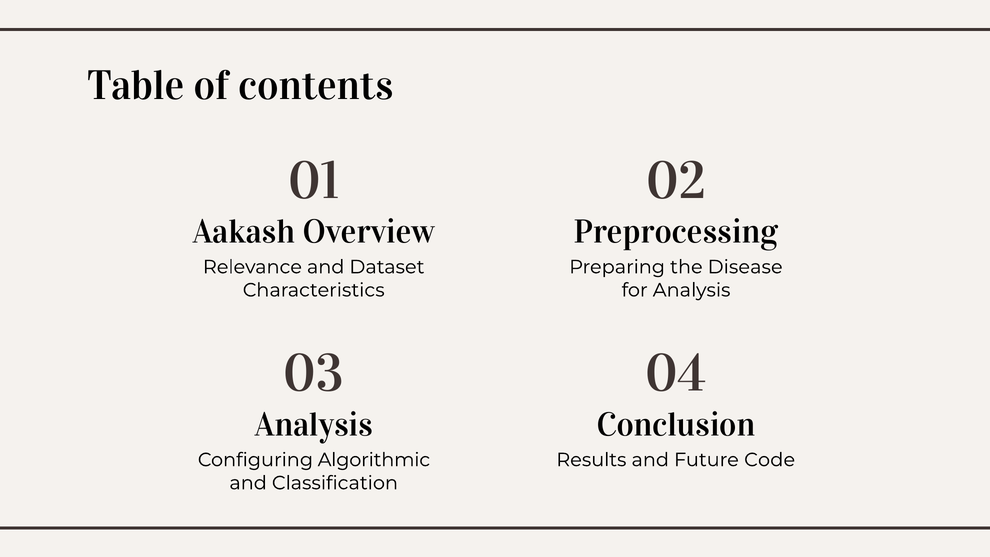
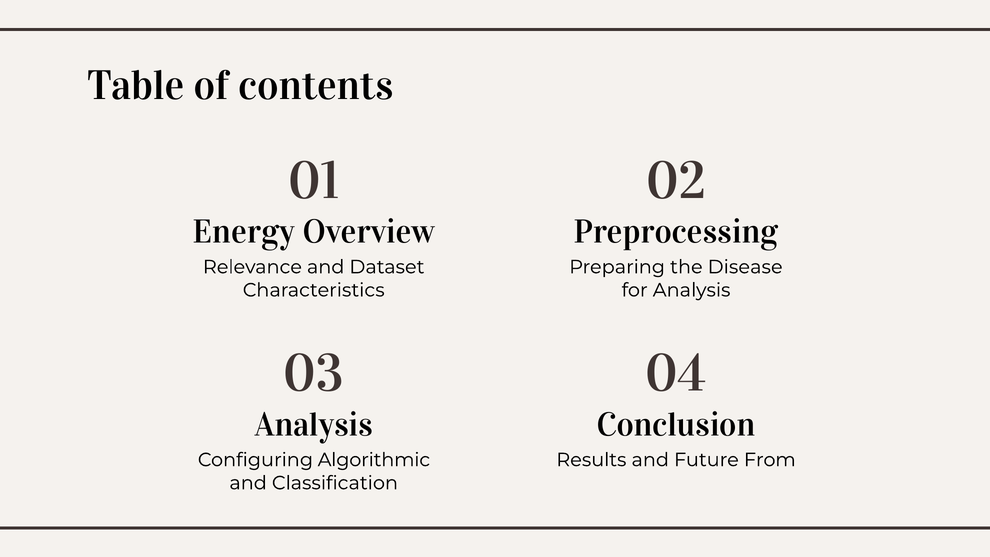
Aakash: Aakash -> Energy (244, 232)
Code: Code -> From (770, 460)
